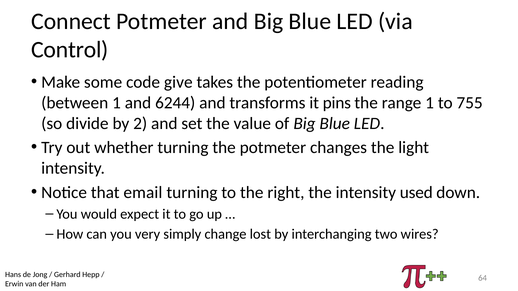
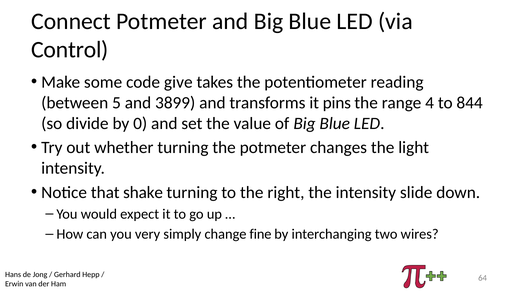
between 1: 1 -> 5 (116, 103)
6244: 6244 -> 3899 (175, 103)
range 1: 1 -> 4 (430, 103)
755: 755 -> 844 (470, 103)
2: 2 -> 0 (140, 124)
email: email -> shake (143, 193)
used: used -> slide (416, 193)
lost: lost -> fine (260, 235)
